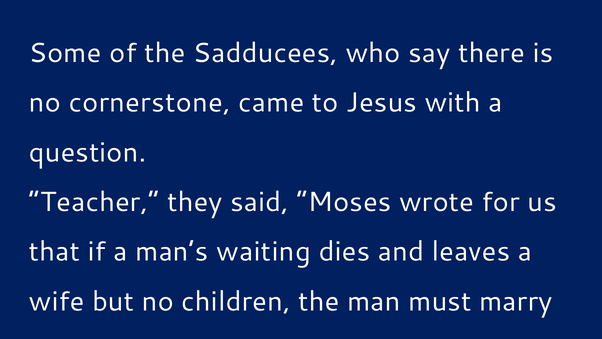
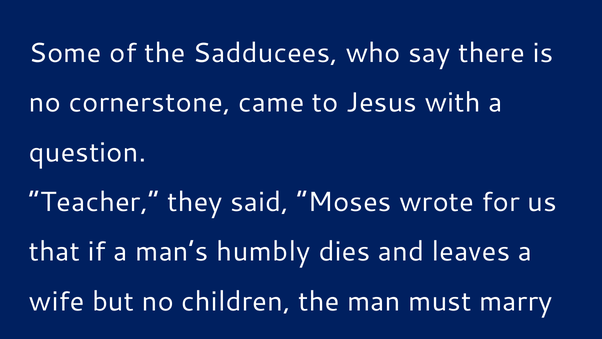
waiting: waiting -> humbly (264, 252)
